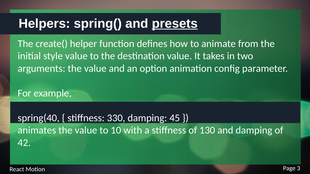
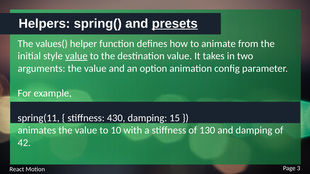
create(: create( -> values( (52, 44)
value underline: none -> present (76, 56)
spring(40: spring(40 -> spring(11 (39, 118)
330: 330 -> 430 (116, 118)
45: 45 -> 15 (175, 118)
